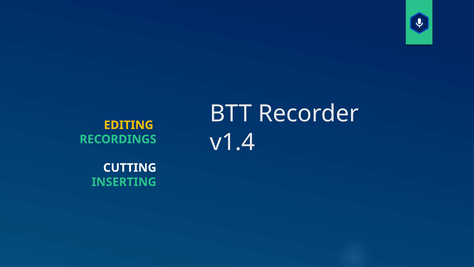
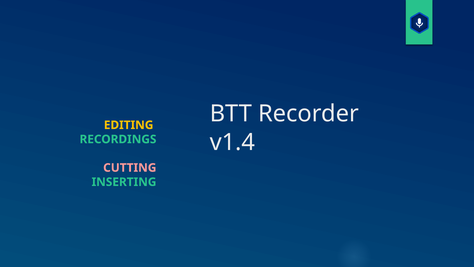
CUTTING colour: white -> pink (130, 168)
